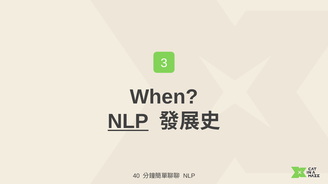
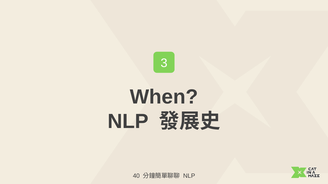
NLP underline: present -> none (128, 122)
